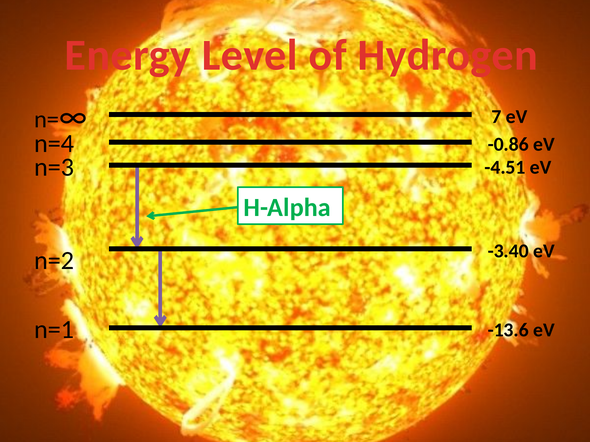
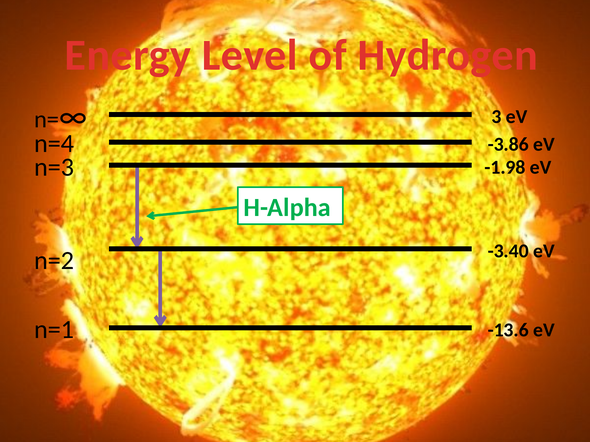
7: 7 -> 3 (496, 117)
-0.86: -0.86 -> -3.86 (508, 145)
-4.51: -4.51 -> -1.98 (505, 168)
